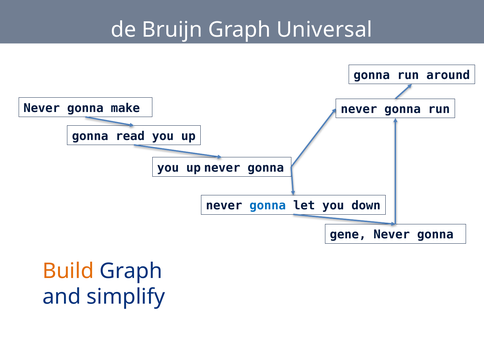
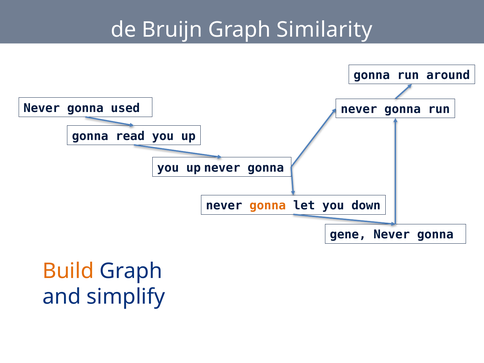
Universal: Universal -> Similarity (324, 30)
make: make -> used (125, 108)
gonna colour: blue -> orange (268, 206)
